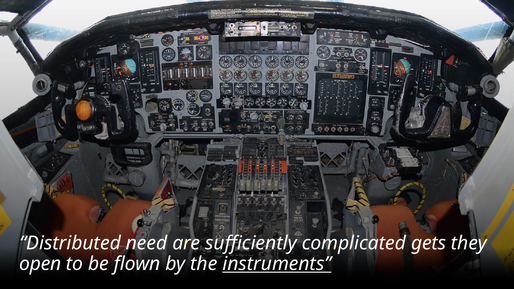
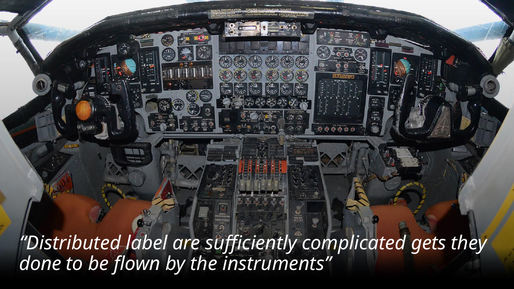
need: need -> label (147, 243)
open: open -> done (40, 264)
instruments underline: present -> none (277, 264)
